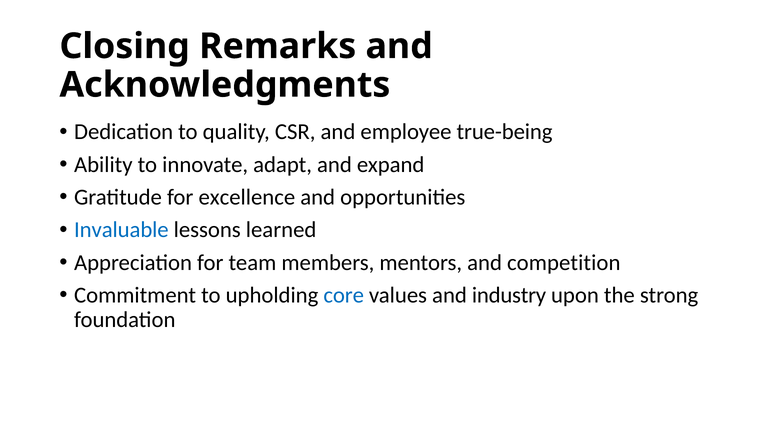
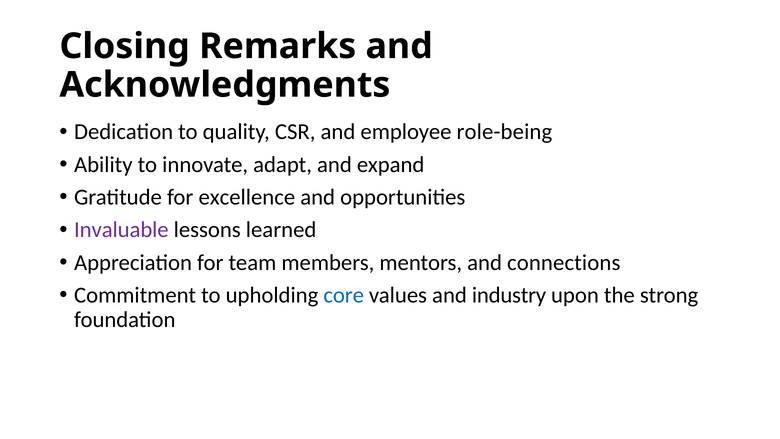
true-being: true-being -> role-being (504, 132)
Invaluable colour: blue -> purple (121, 230)
competition: competition -> connections (564, 262)
